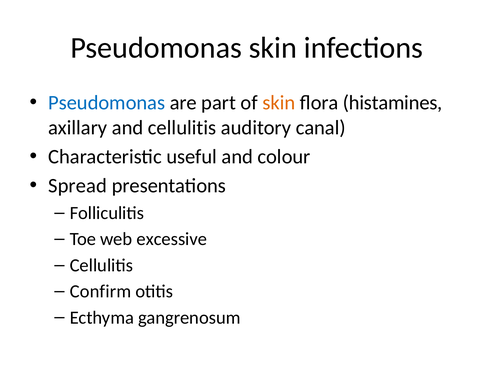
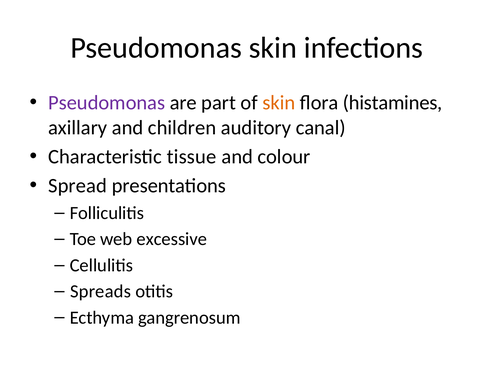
Pseudomonas colour: blue -> purple (107, 103)
and cellulitis: cellulitis -> children (182, 127)
useful: useful -> tissue (192, 157)
Confirm: Confirm -> Spreads (100, 291)
